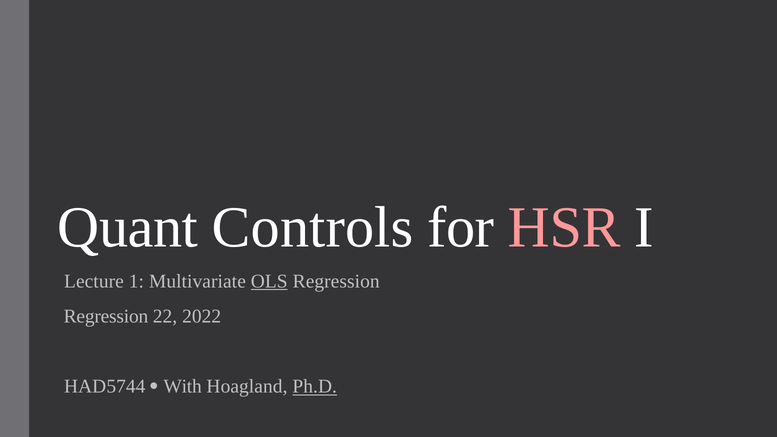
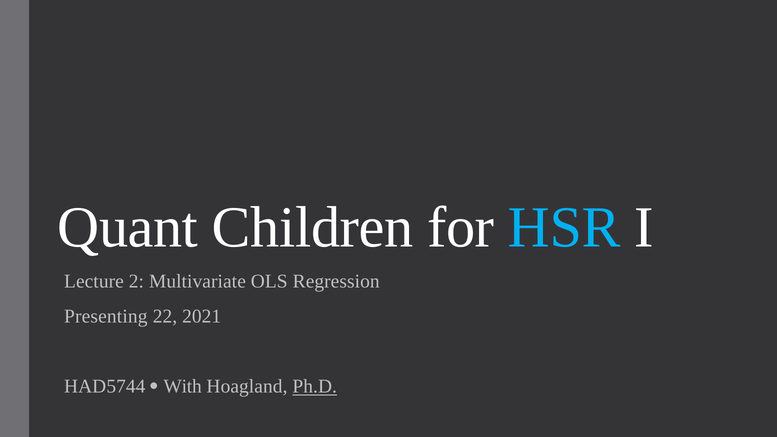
Controls: Controls -> Children (313, 227)
HSR colour: pink -> light blue (564, 227)
1: 1 -> 2 (136, 281)
OLS underline: present -> none (269, 281)
Regression: Regression -> Presenting (106, 316)
2022: 2022 -> 2021 (202, 316)
